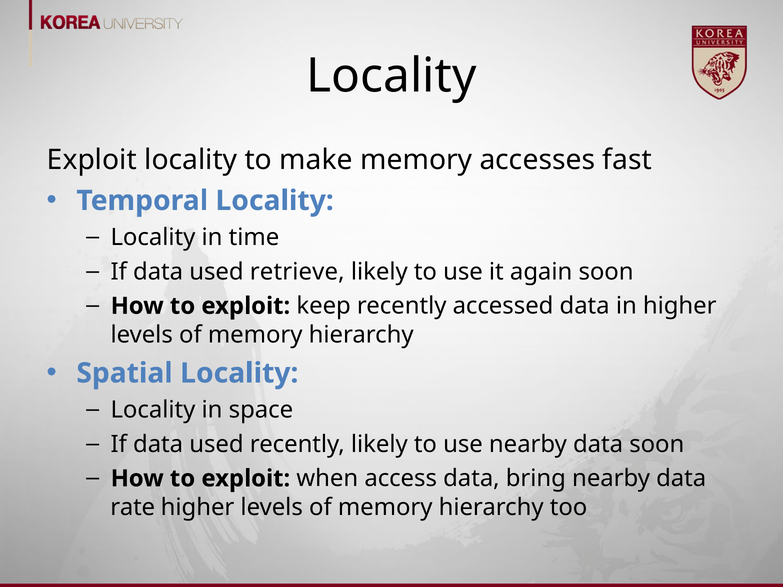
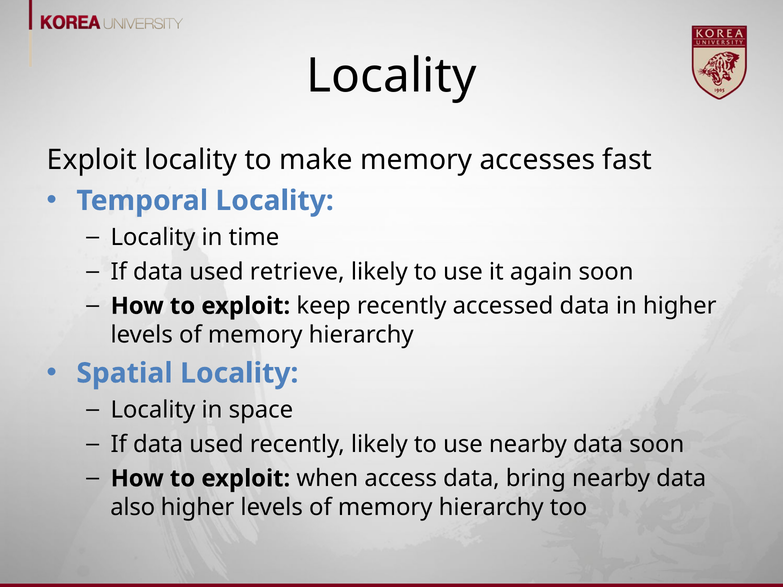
rate: rate -> also (133, 507)
